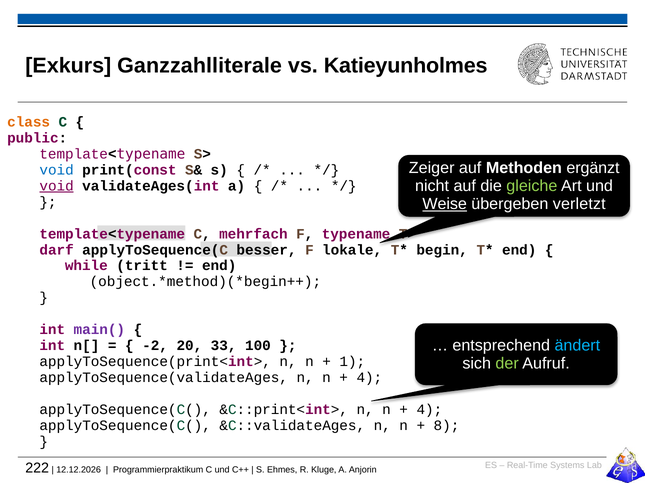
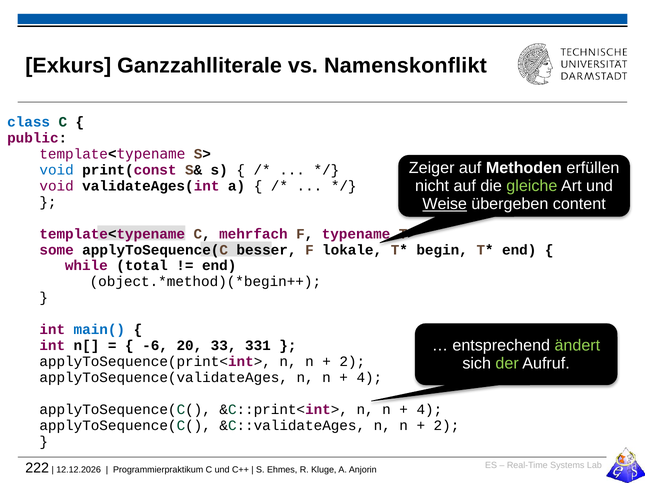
Katieyunholmes: Katieyunholmes -> Namenskonflikt (405, 66)
class colour: orange -> blue (29, 122)
ergänzt: ergänzt -> erfüllen (593, 168)
void underline: present -> none (57, 186)
verletzt: verletzt -> content (579, 204)
darf: darf -> some (57, 250)
tritt: tritt -> total (142, 266)
main( colour: purple -> blue (99, 330)
ändert colour: light blue -> light green (577, 346)
-2: -2 -> -6 (155, 346)
100: 100 -> 331 (258, 346)
1: 1 -> 2 (352, 362)
8: 8 -> 2 (447, 426)
